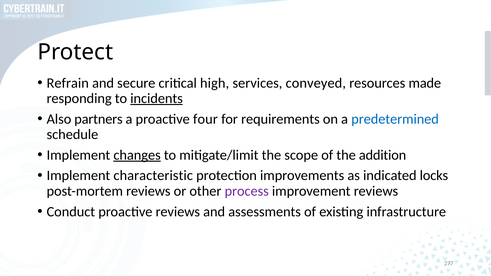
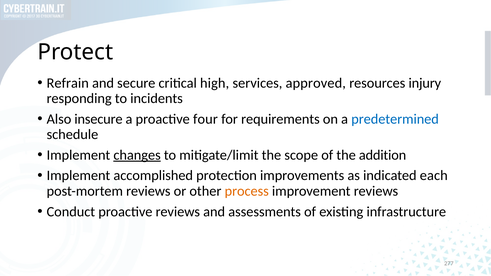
conveyed: conveyed -> approved (316, 83)
made: made -> injury (425, 83)
incidents underline: present -> none (157, 98)
partners: partners -> insecure (98, 119)
characteristic: characteristic -> accomplished (153, 176)
locks: locks -> each (434, 176)
process colour: purple -> orange (247, 191)
